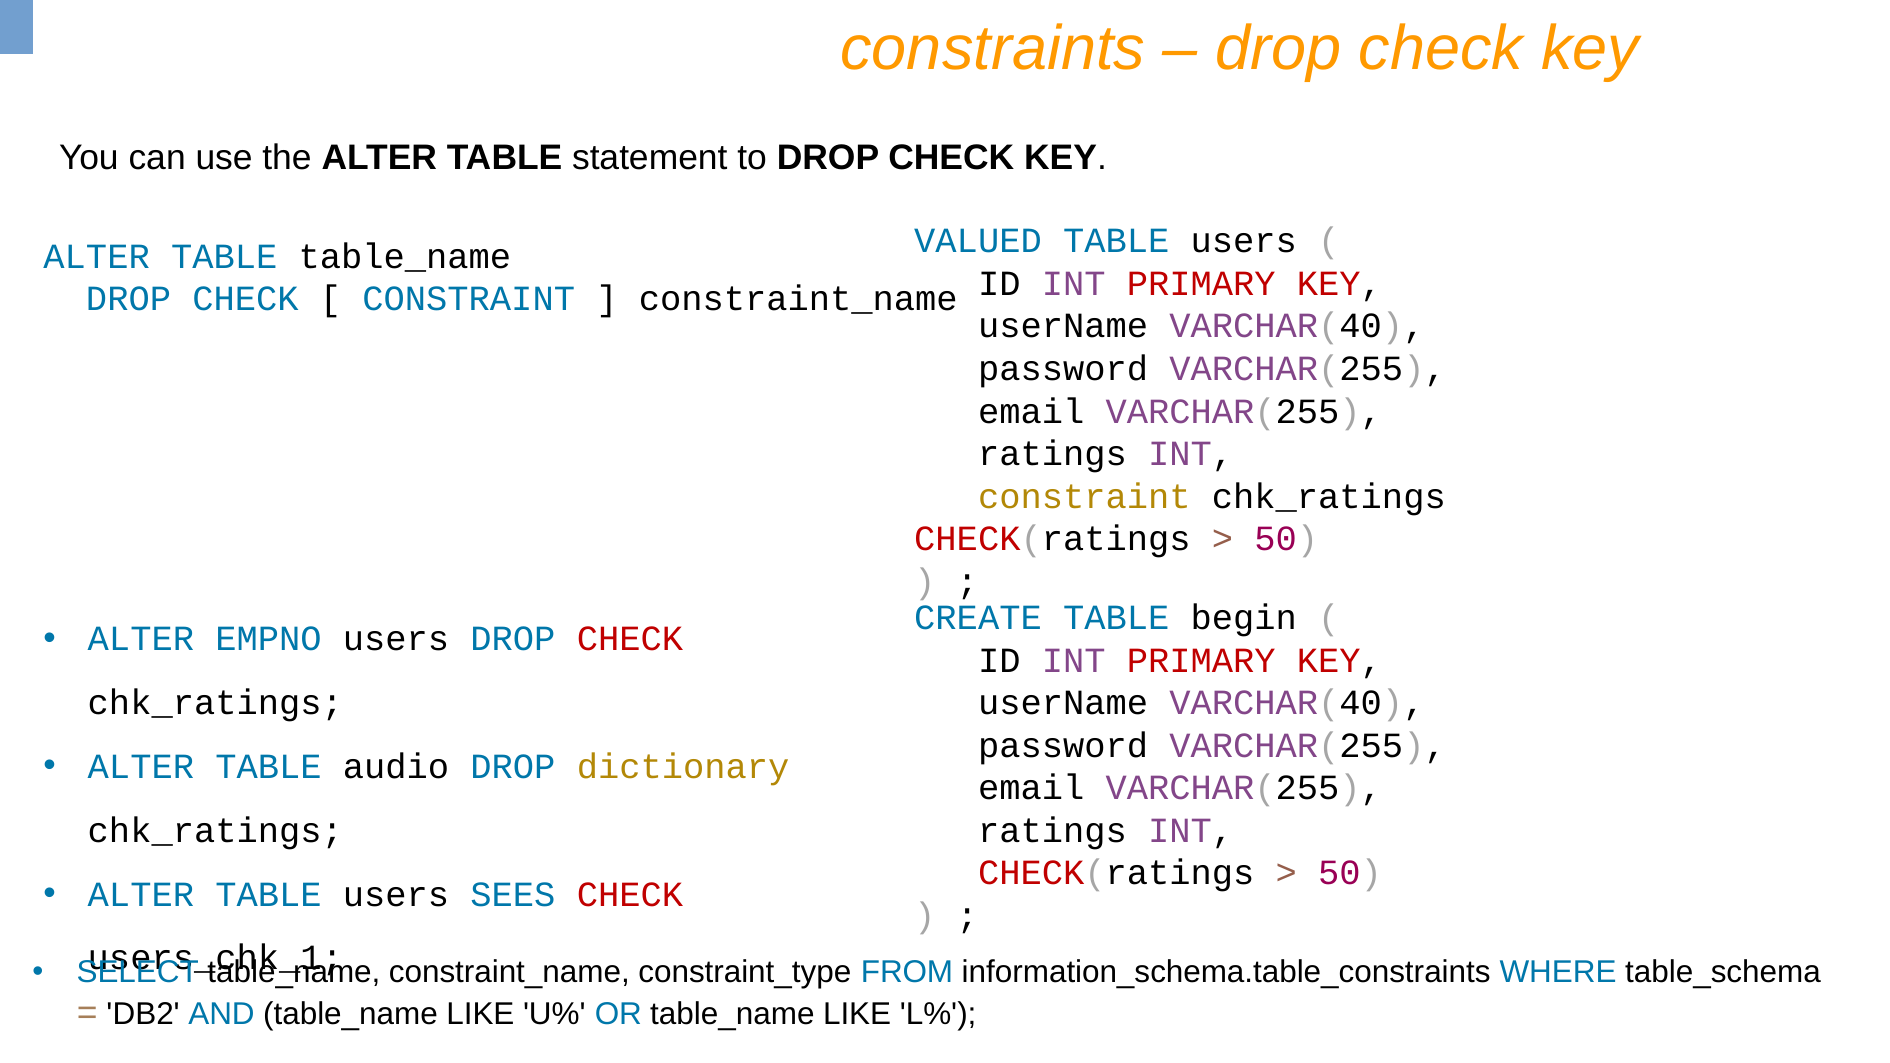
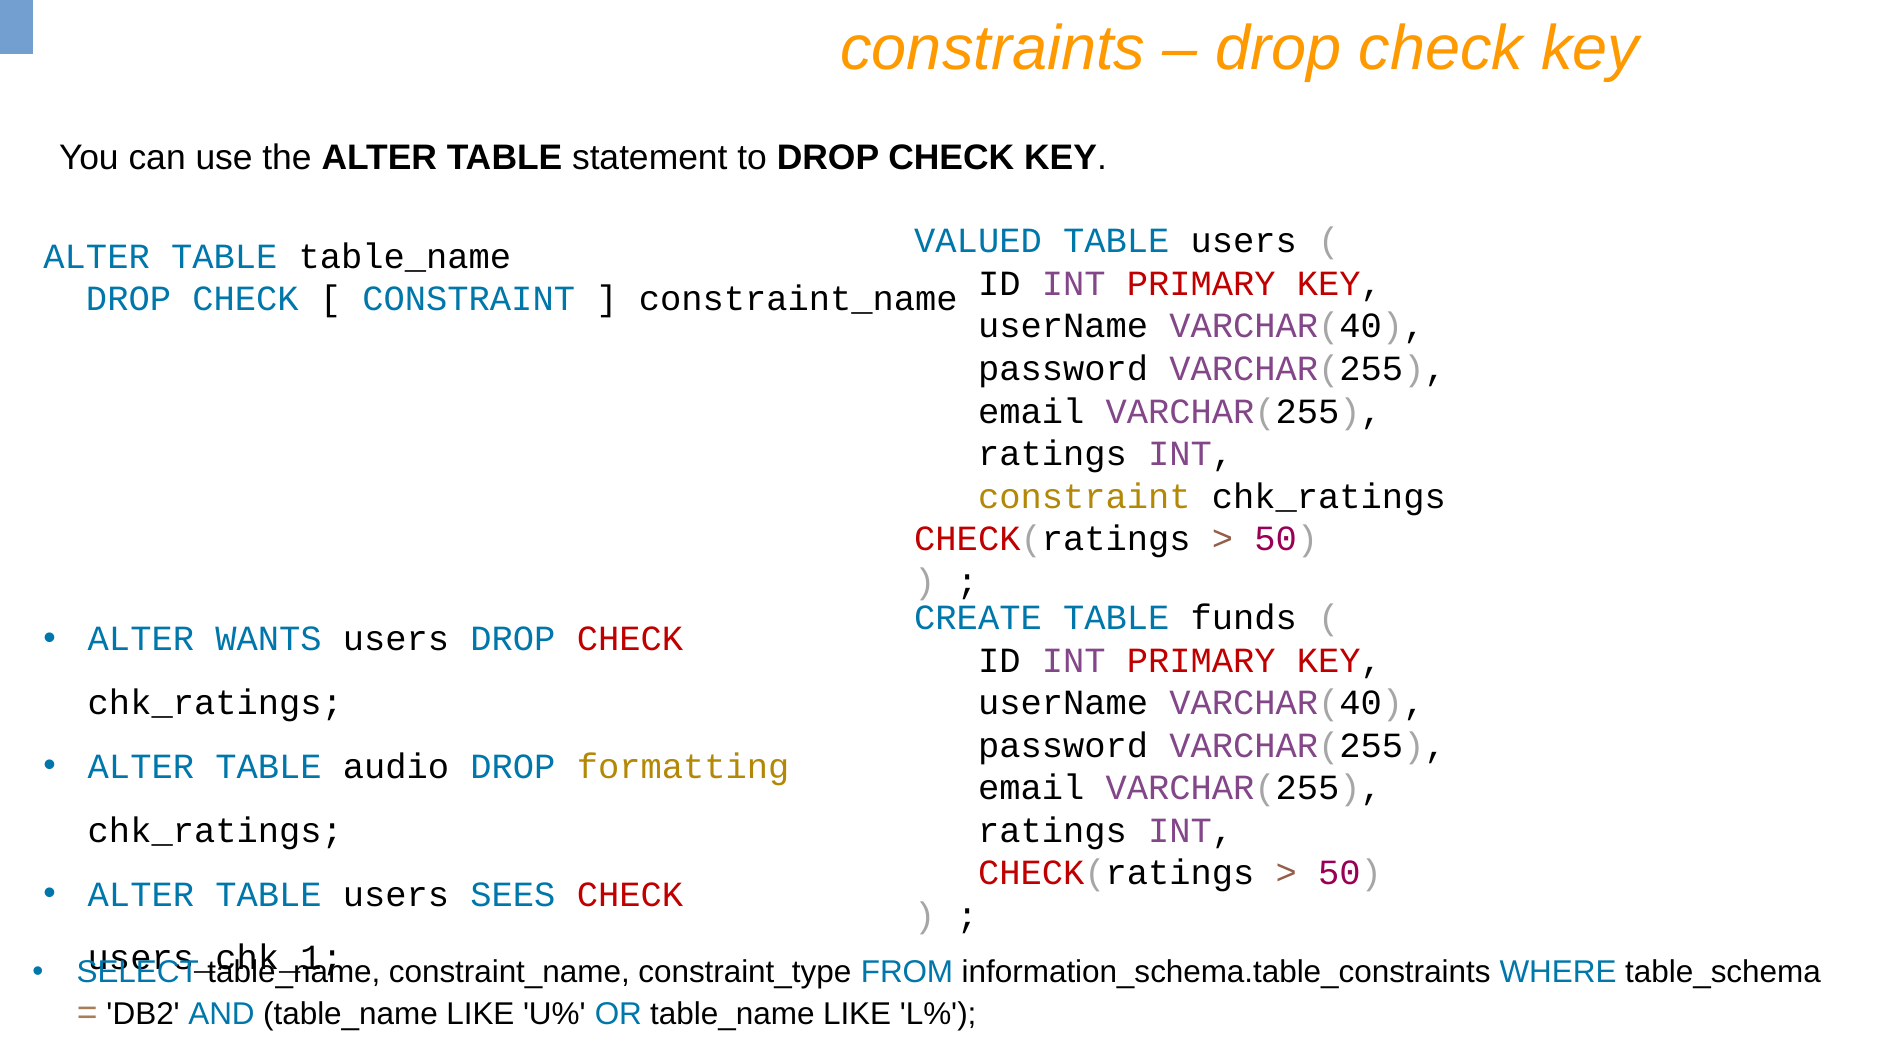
begin: begin -> funds (1244, 618)
EMPNO: EMPNO -> WANTS (268, 639)
dictionary: dictionary -> formatting (683, 767)
